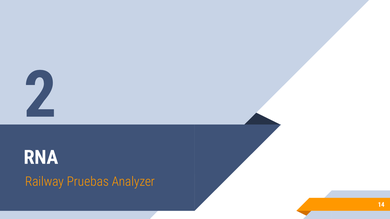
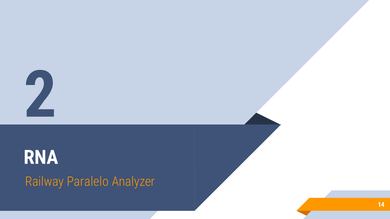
Pruebas: Pruebas -> Paralelo (88, 182)
